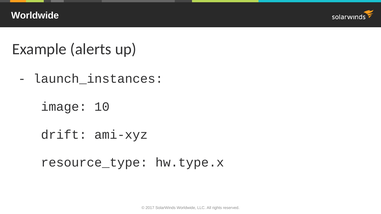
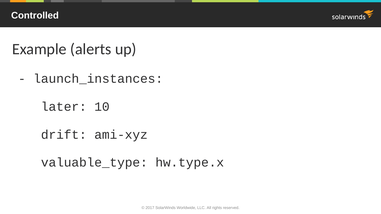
Worldwide: Worldwide -> Controlled (35, 15)
image: image -> later (64, 107)
resource_type: resource_type -> valuable_type (94, 163)
